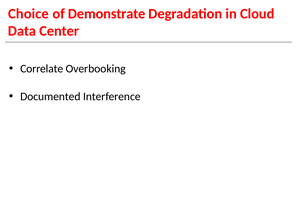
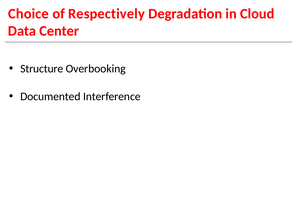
Demonstrate: Demonstrate -> Respectively (107, 14)
Correlate: Correlate -> Structure (42, 69)
